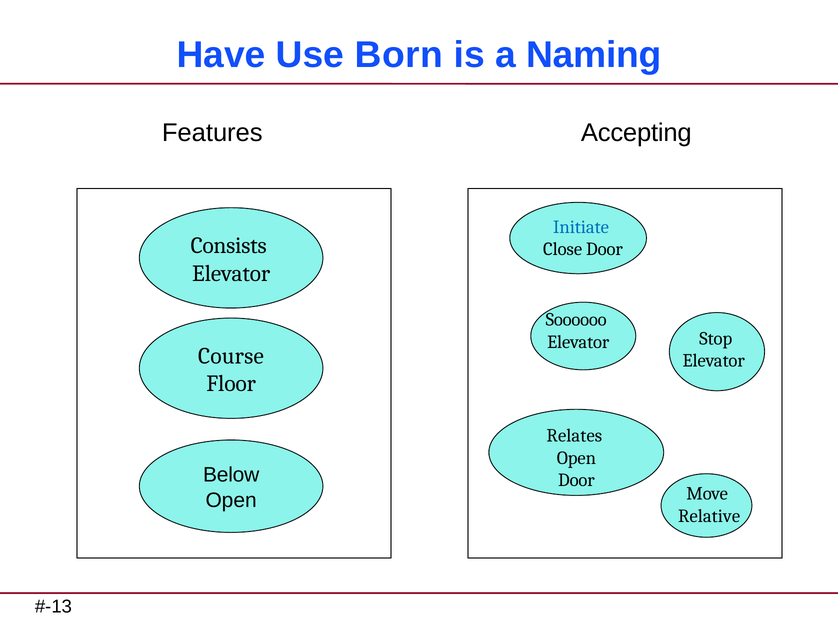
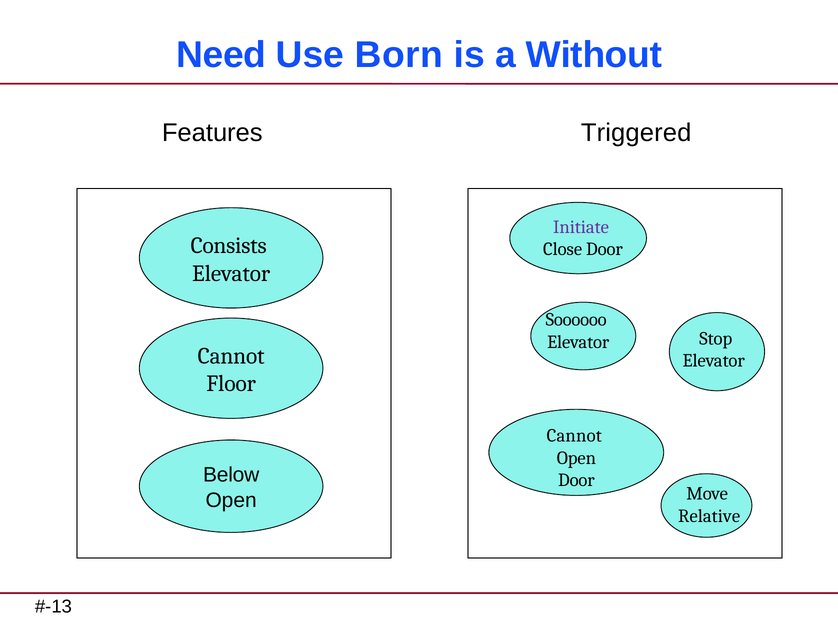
Have: Have -> Need (221, 55)
Naming: Naming -> Without (594, 55)
Accepting: Accepting -> Triggered (636, 133)
Initiate colour: blue -> purple (581, 227)
Course: Course -> Cannot (231, 356)
Relates: Relates -> Cannot (574, 436)
